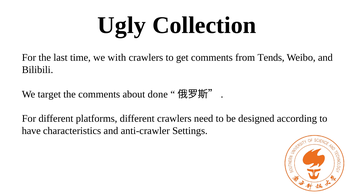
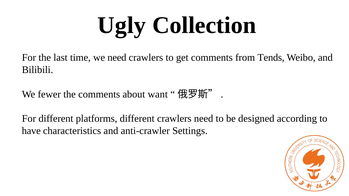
we with: with -> need (117, 58)
target: target -> fewer (49, 94)
done: done -> want (158, 94)
